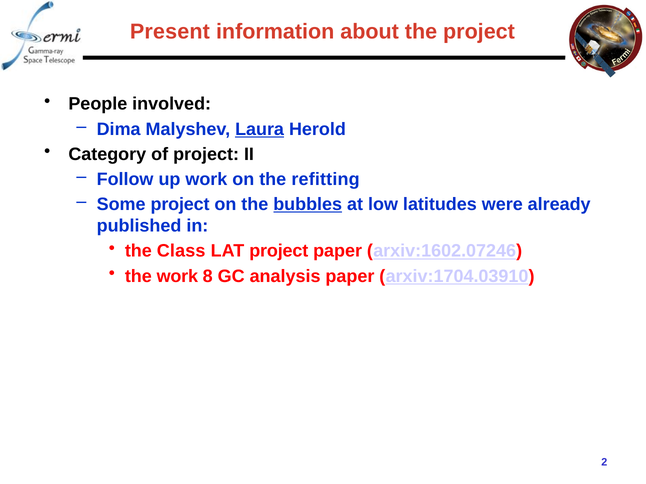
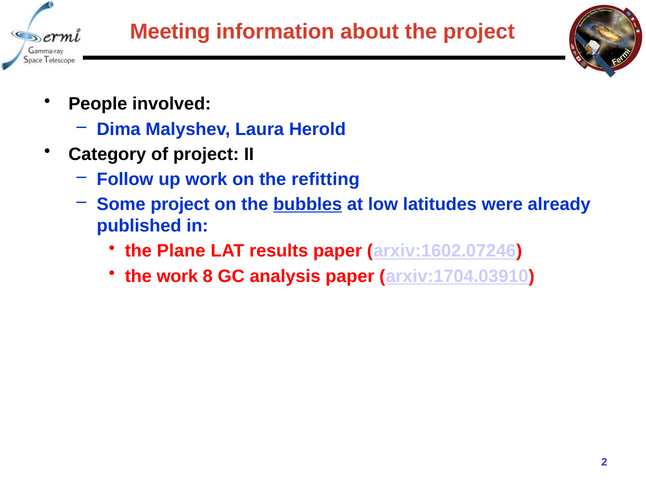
Present: Present -> Meeting (170, 32)
Laura underline: present -> none (260, 129)
Class: Class -> Plane (181, 251)
LAT project: project -> results (279, 251)
